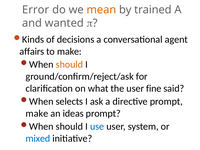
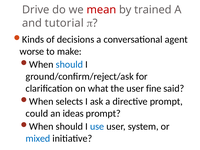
Error: Error -> Drive (36, 10)
mean colour: orange -> red (101, 10)
wanted: wanted -> tutorial (64, 23)
affairs: affairs -> worse (32, 51)
should colour: orange -> blue (69, 64)
make: make -> could (37, 113)
